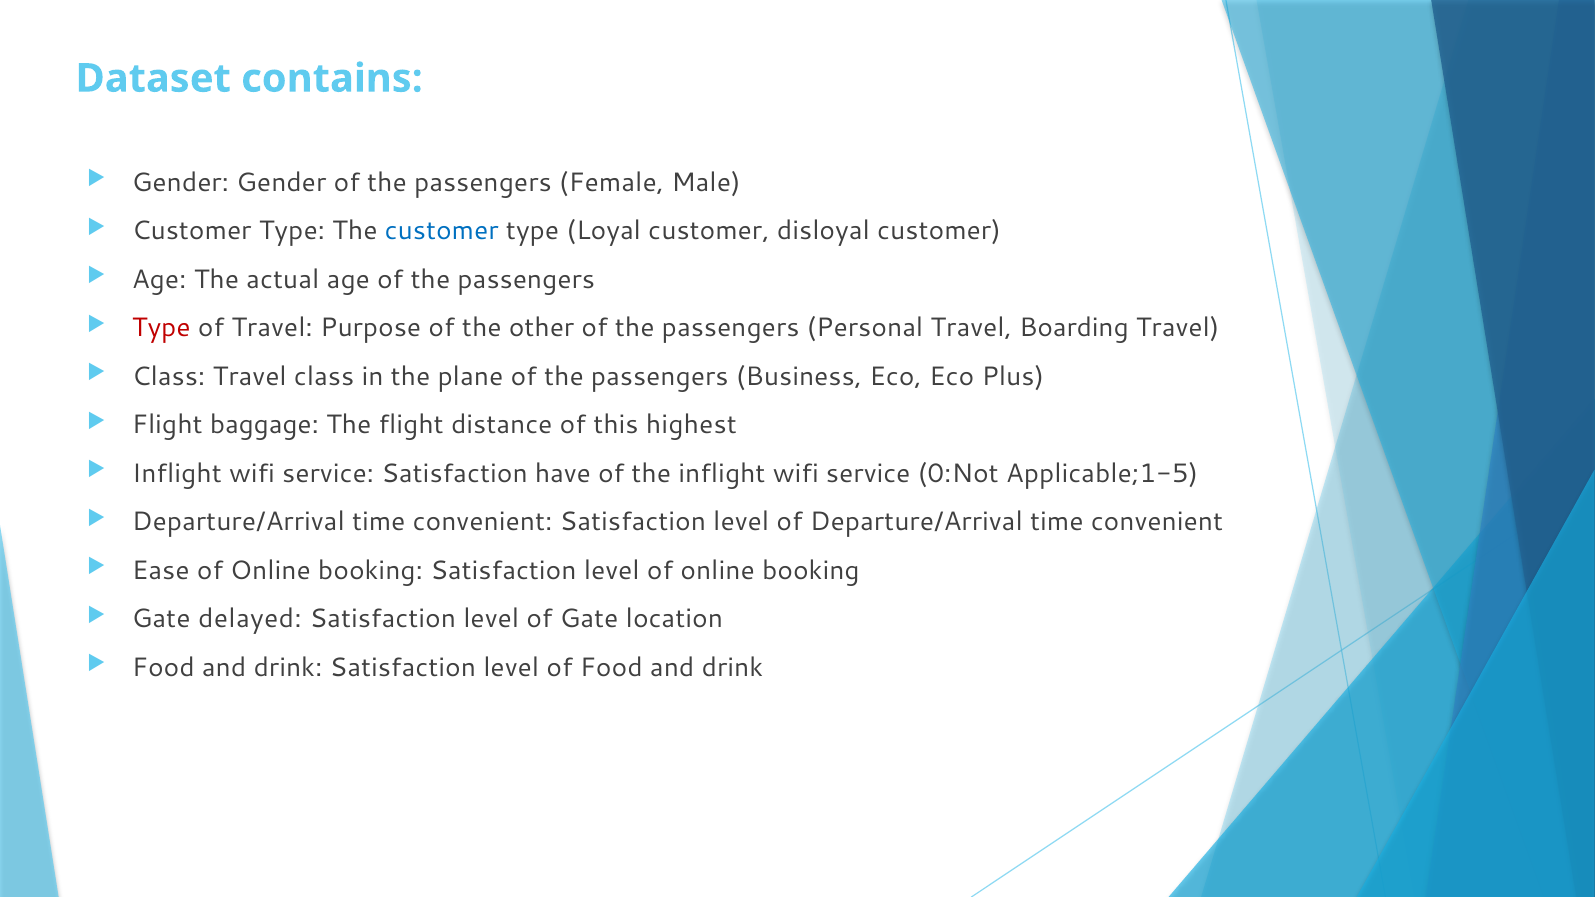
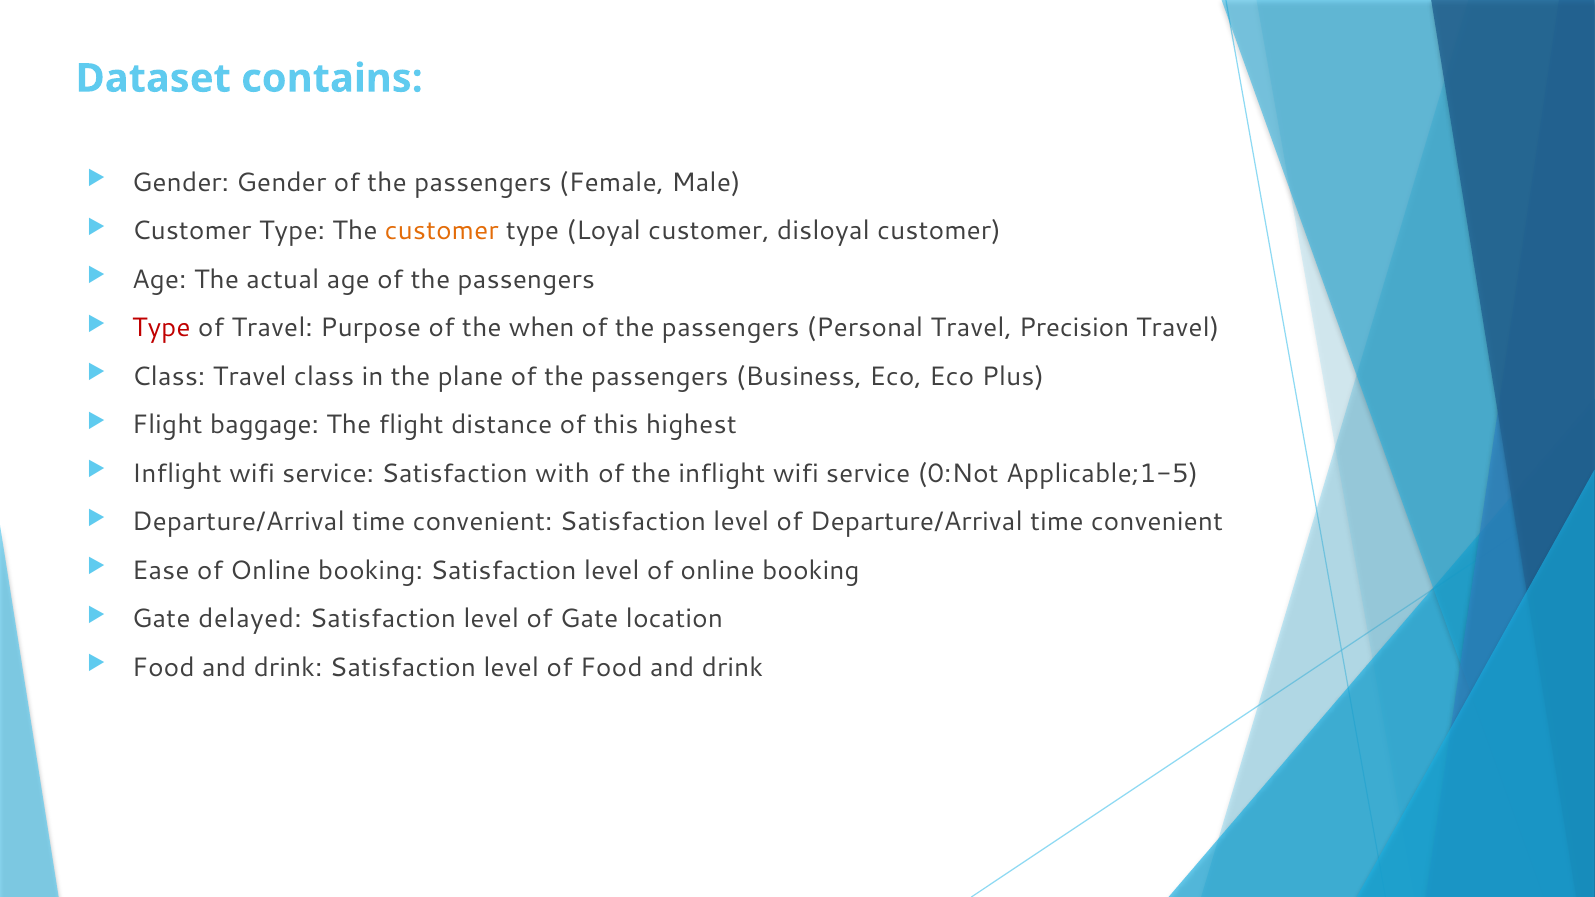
customer colour: blue -> orange (442, 231)
other: other -> when (542, 328)
Boarding: Boarding -> Precision (1074, 328)
have: have -> with (563, 474)
